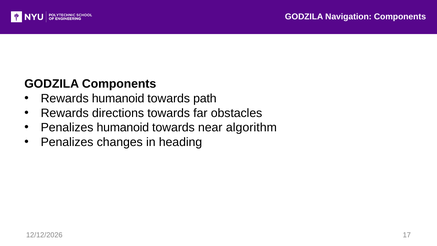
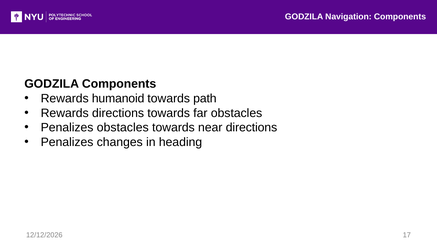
Penalizes humanoid: humanoid -> obstacles (123, 128)
near algorithm: algorithm -> directions (251, 128)
